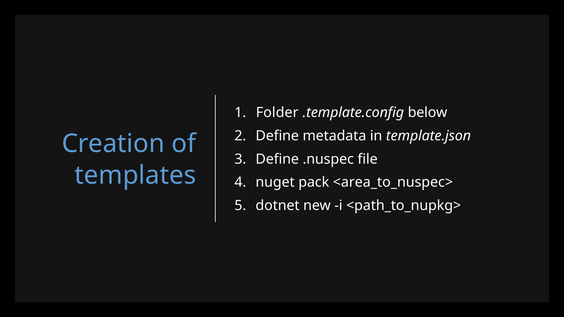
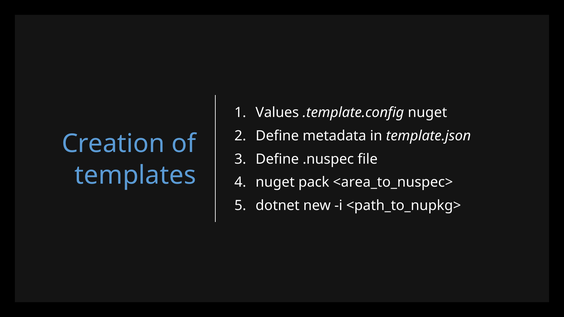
Folder: Folder -> Values (277, 113)
.template.config below: below -> nuget (427, 113)
